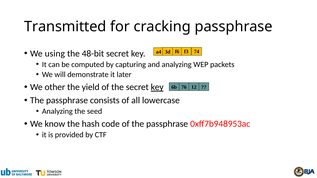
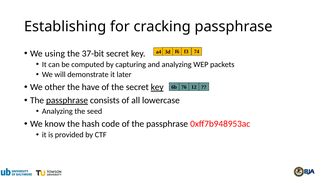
Transmitted: Transmitted -> Establishing (65, 27)
48-bit: 48-bit -> 37-bit (93, 54)
yield: yield -> have (91, 87)
passphrase underline: none -> present (67, 101)
